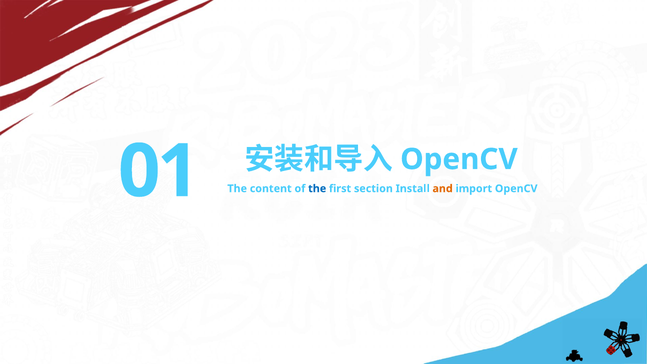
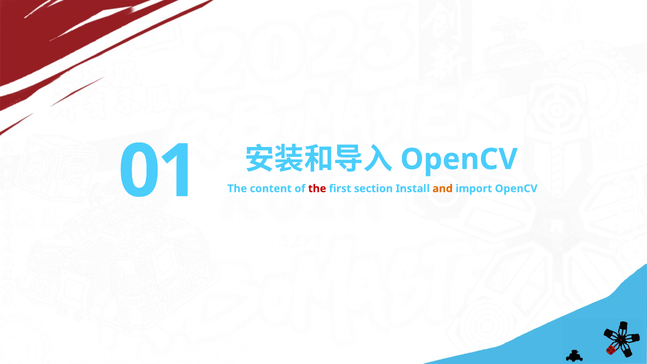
the colour: blue -> red (317, 189)
